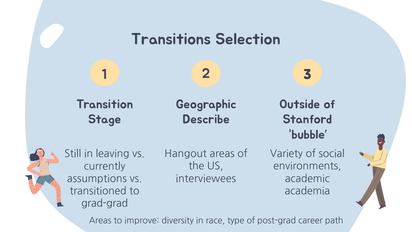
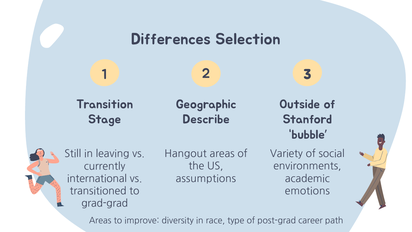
Transitions: Transitions -> Differences (171, 39)
assumptions: assumptions -> international (97, 178)
interviewees: interviewees -> assumptions (206, 178)
academia: academia -> emotions (307, 191)
